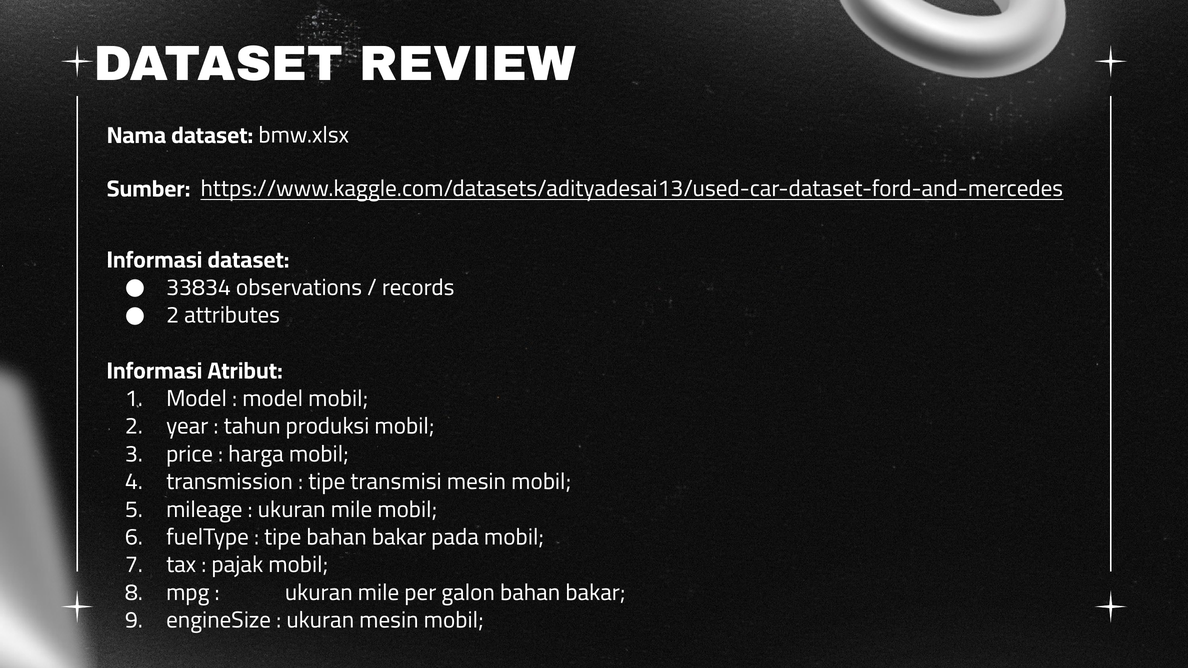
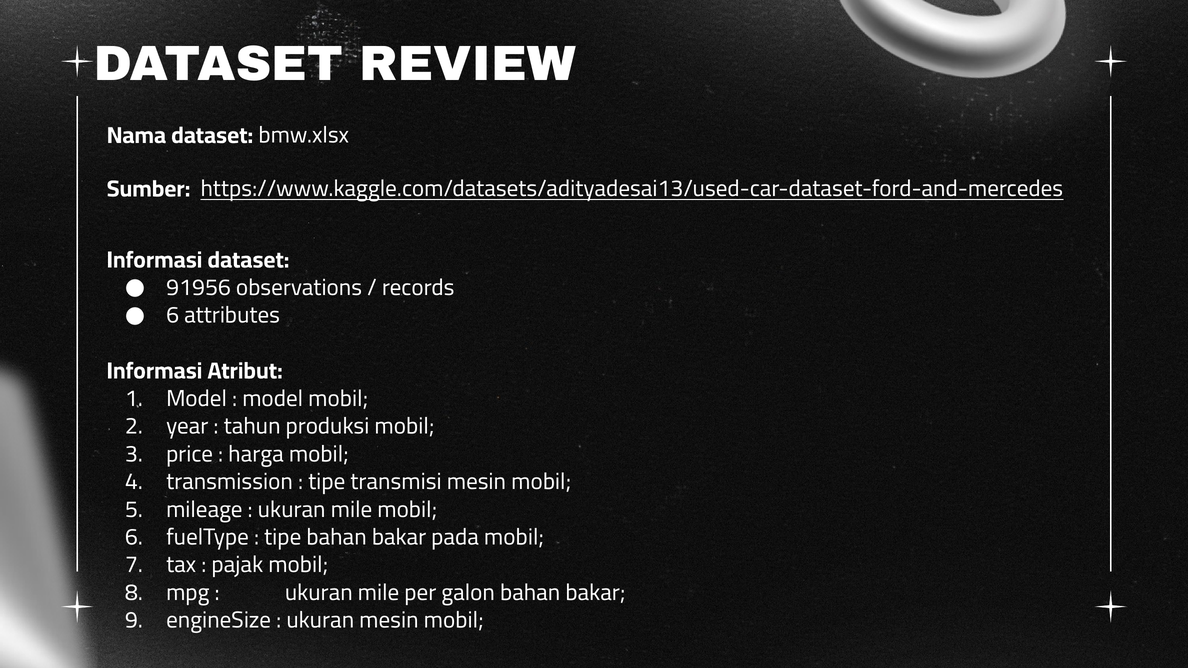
33834: 33834 -> 91956 (199, 288)
2: 2 -> 6 (173, 315)
